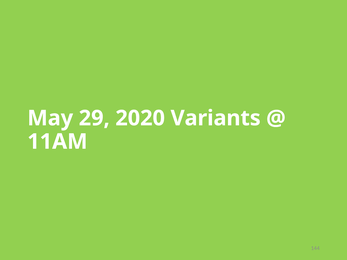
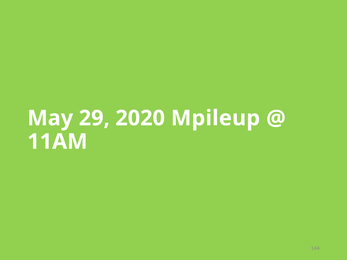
Variants: Variants -> Mpileup (215, 118)
